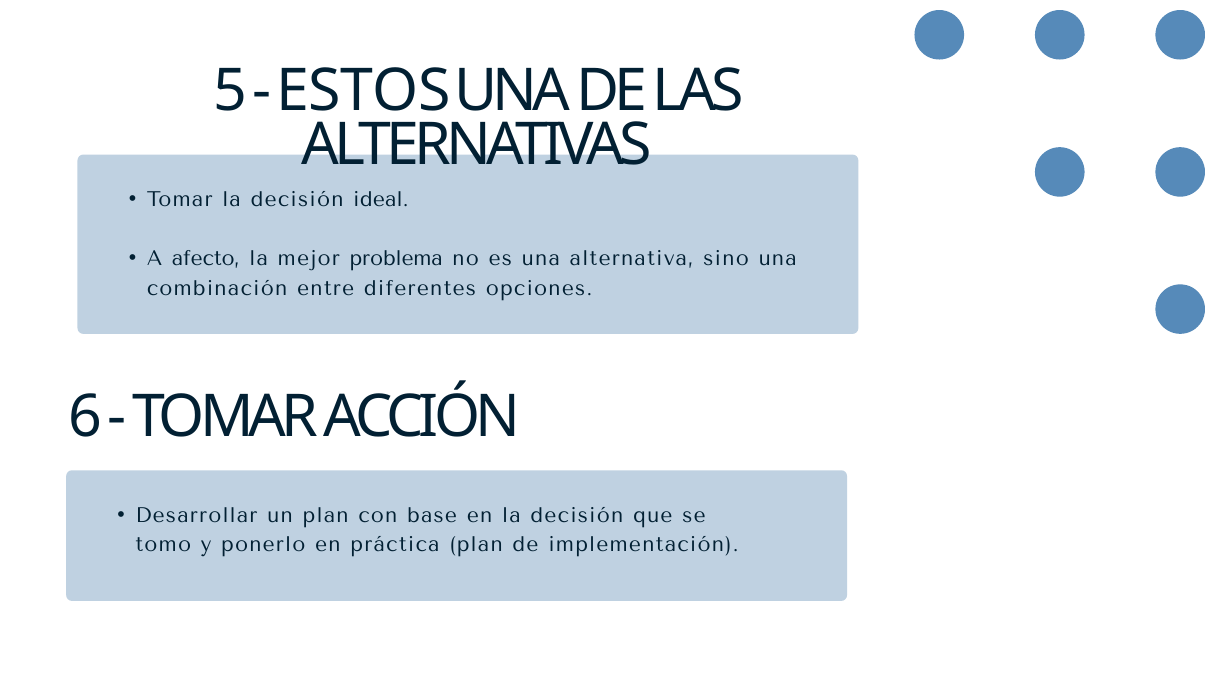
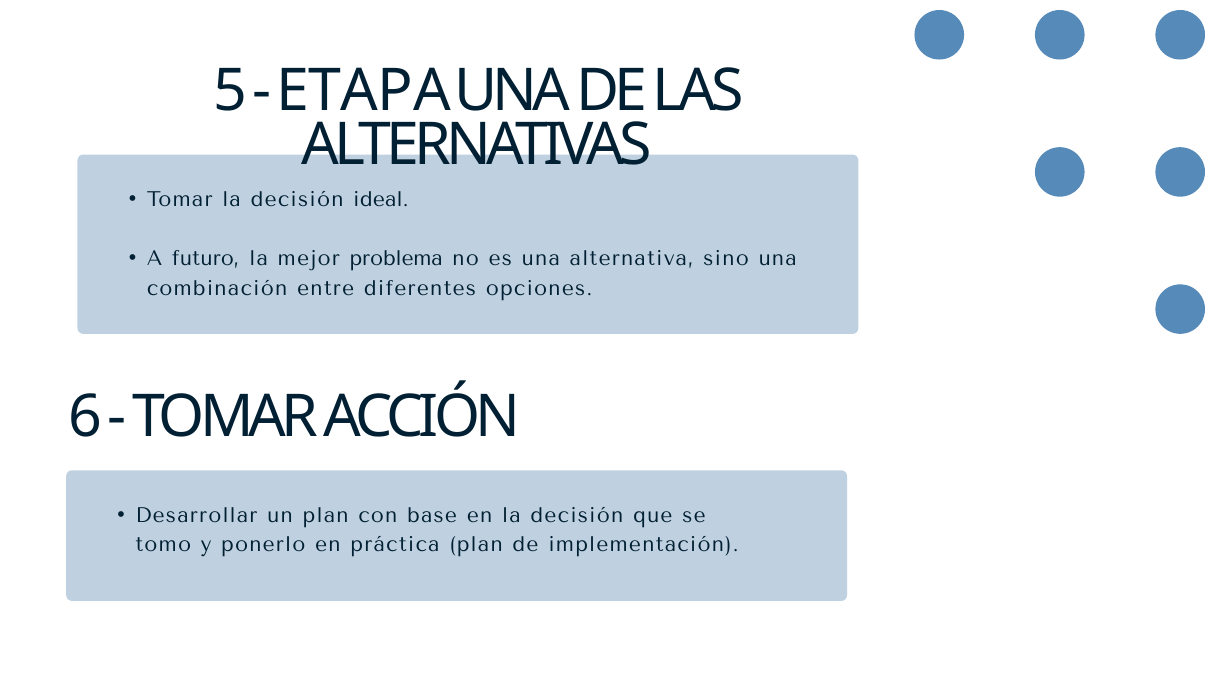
ESTOS: ESTOS -> ETAPA (364, 91)
afecto: afecto -> futuro (206, 259)
